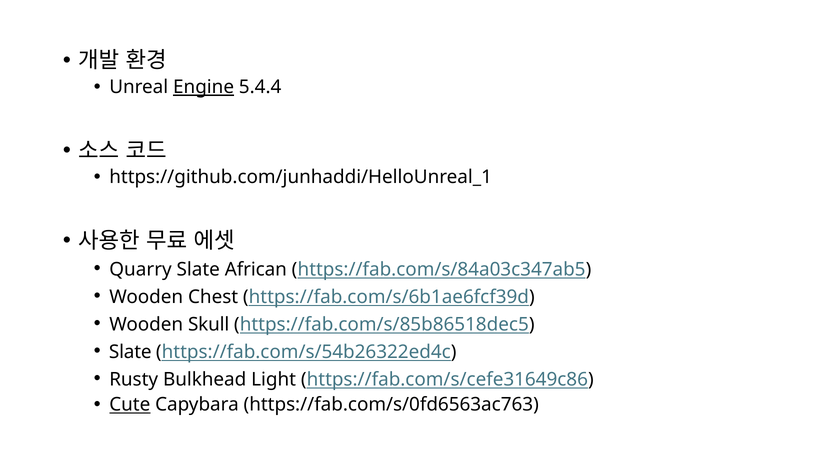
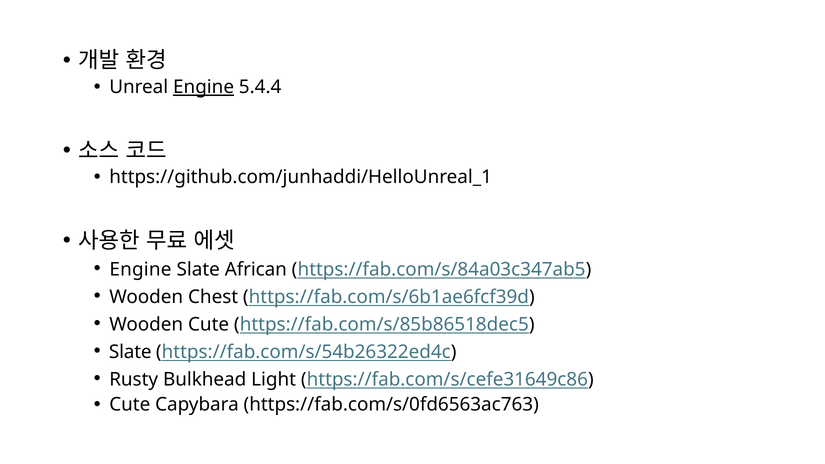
Quarry: Quarry -> Engine (140, 270)
Wooden Skull: Skull -> Cute (209, 325)
Cute underline: present -> none (130, 405)
